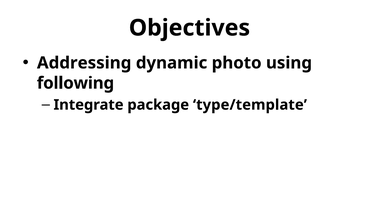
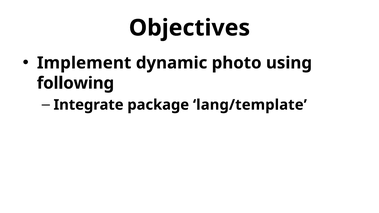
Addressing: Addressing -> Implement (84, 63)
type/template: type/template -> lang/template (250, 105)
